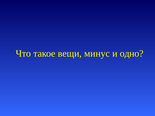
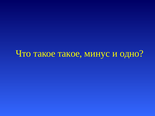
такое вещи: вещи -> такое (70, 54)
